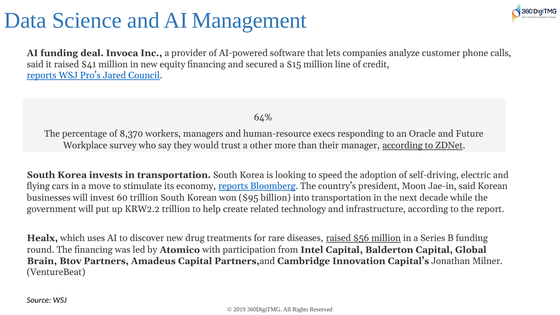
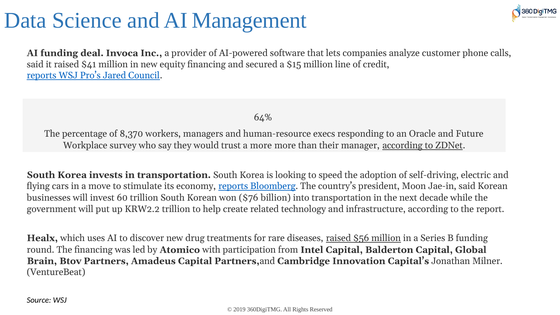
a other: other -> more (261, 146)
$95: $95 -> $76 (249, 198)
